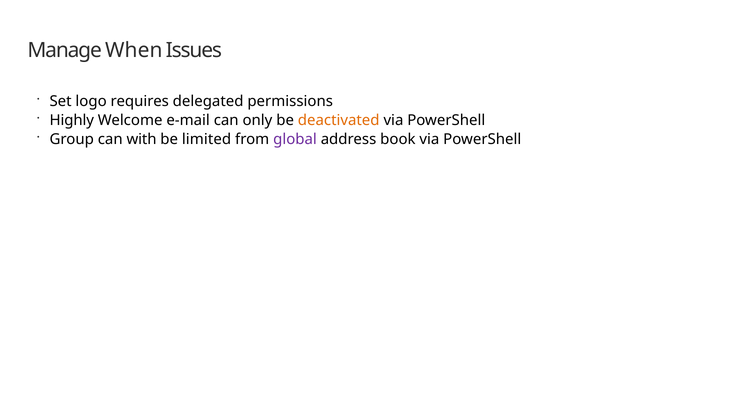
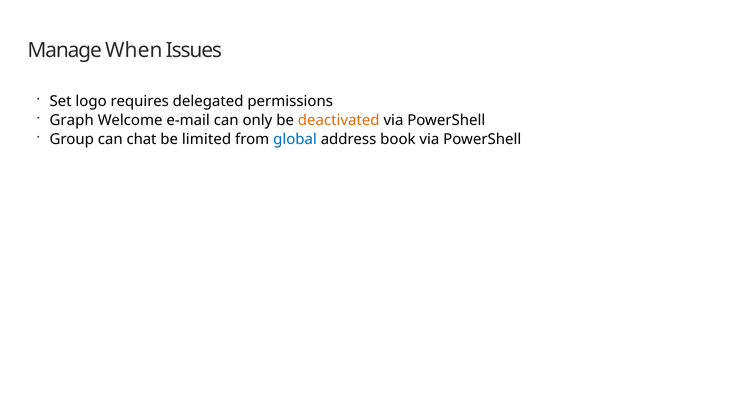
Highly: Highly -> Graph (72, 120)
with: with -> chat (142, 140)
global colour: purple -> blue (295, 140)
